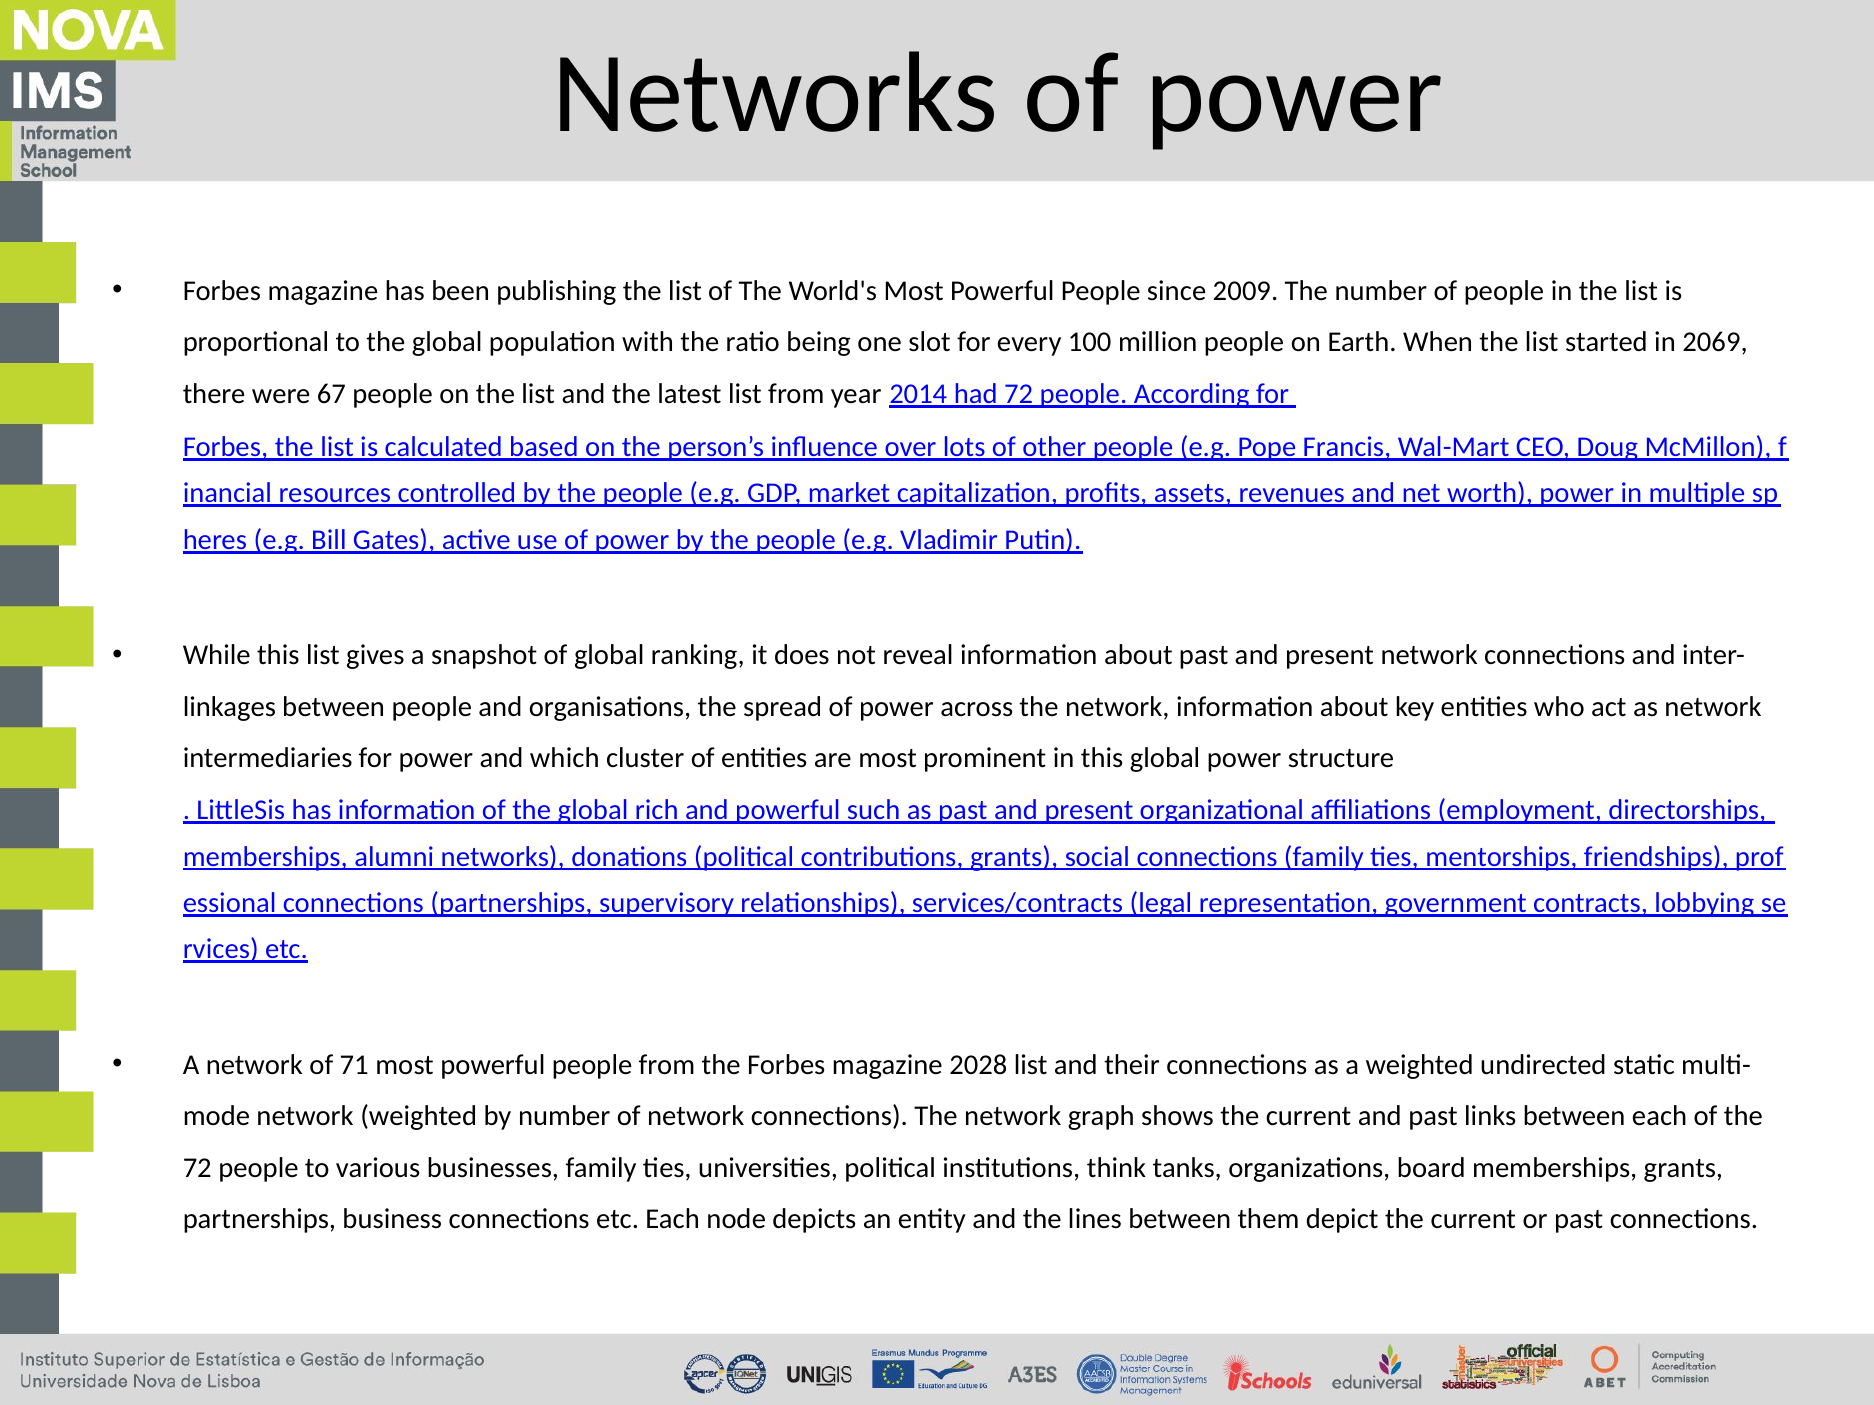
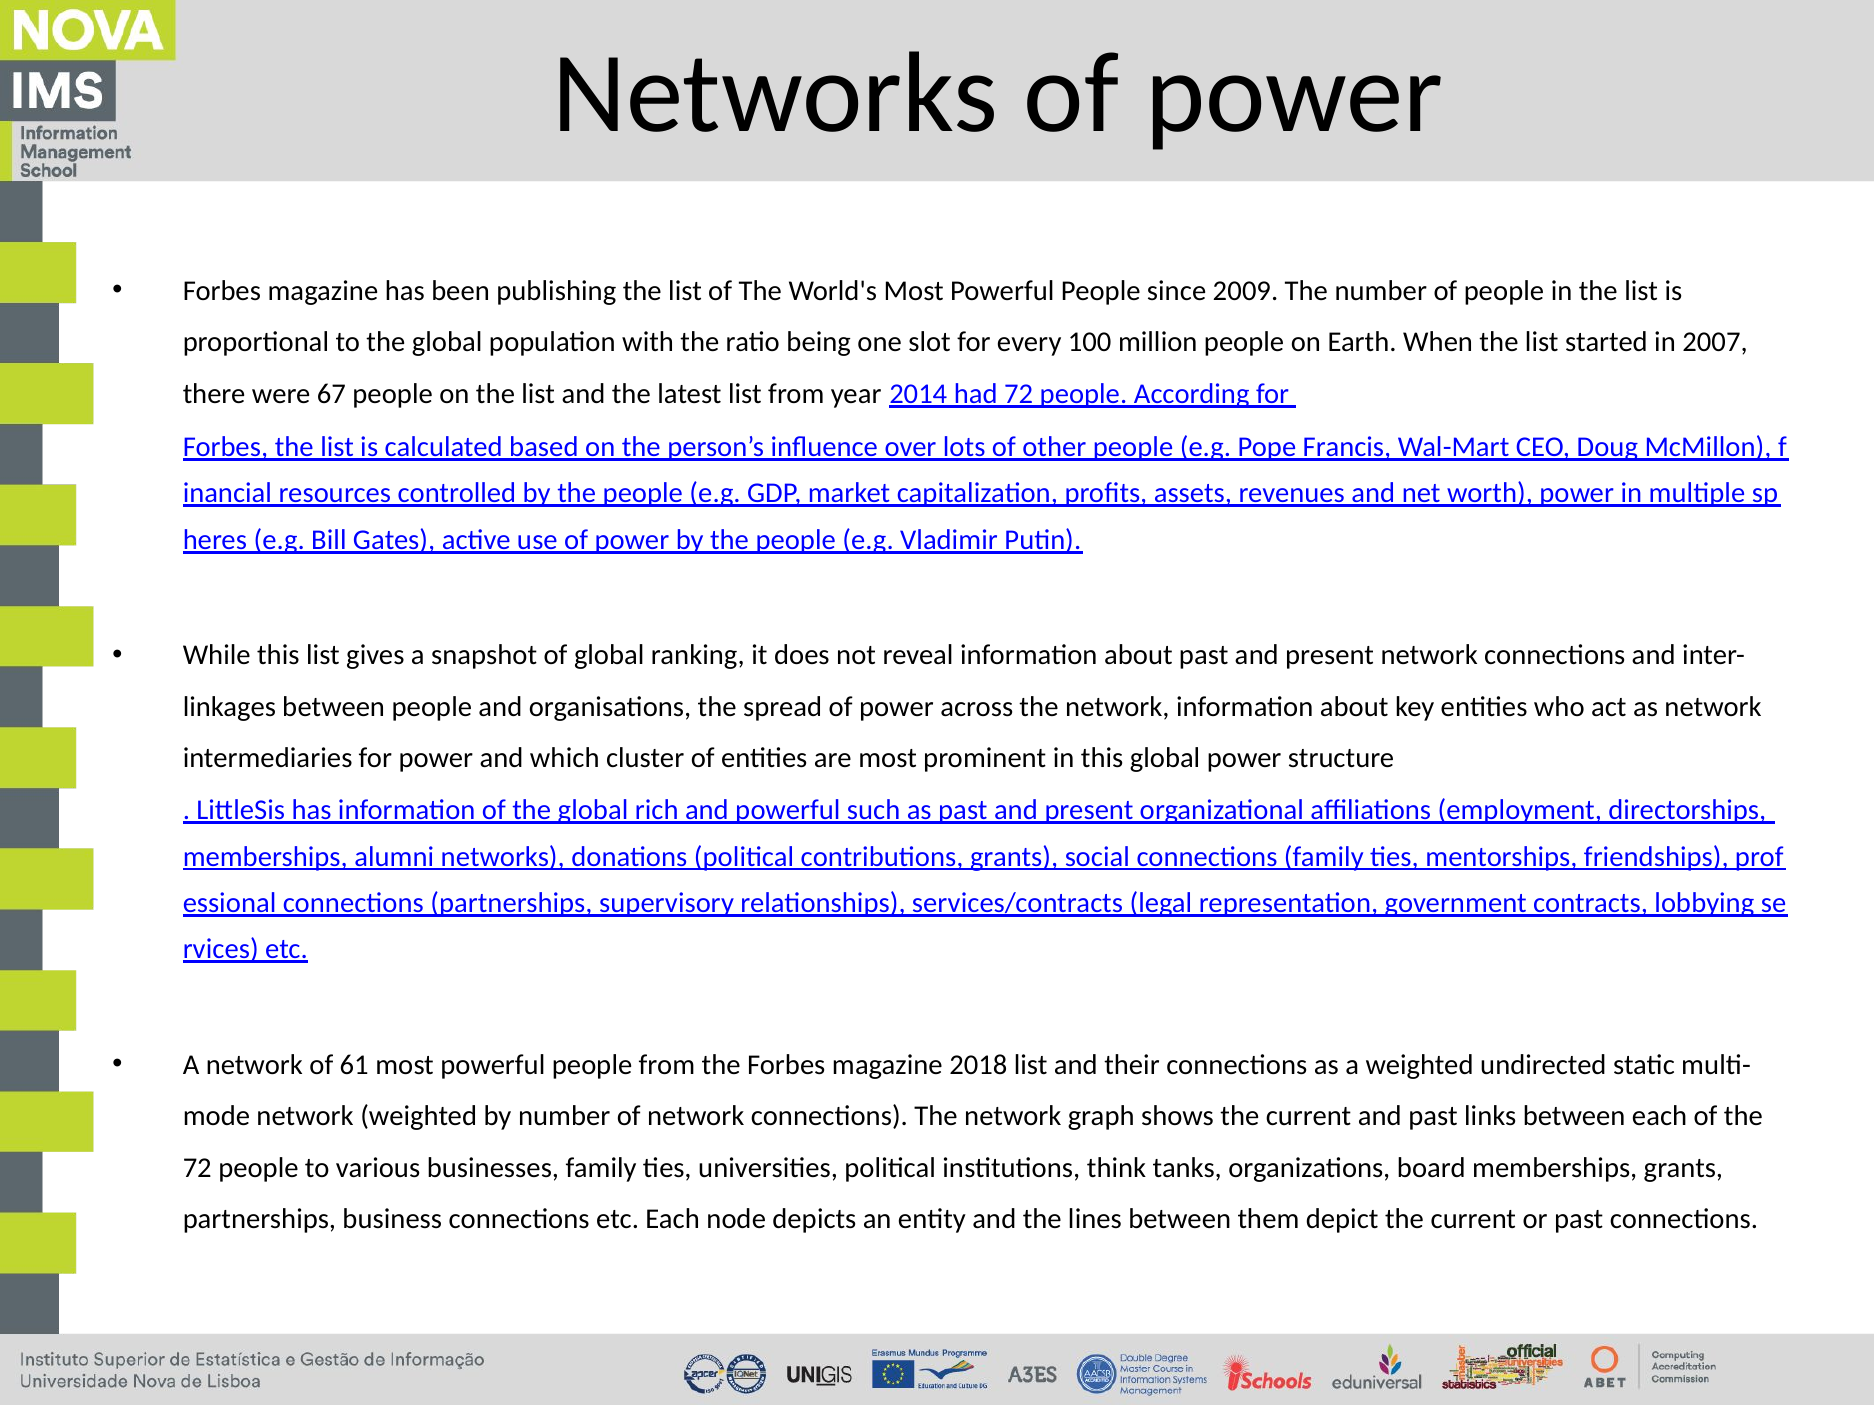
2069: 2069 -> 2007 (1715, 343)
71: 71 -> 61 (354, 1065)
2028: 2028 -> 2018 (978, 1065)
